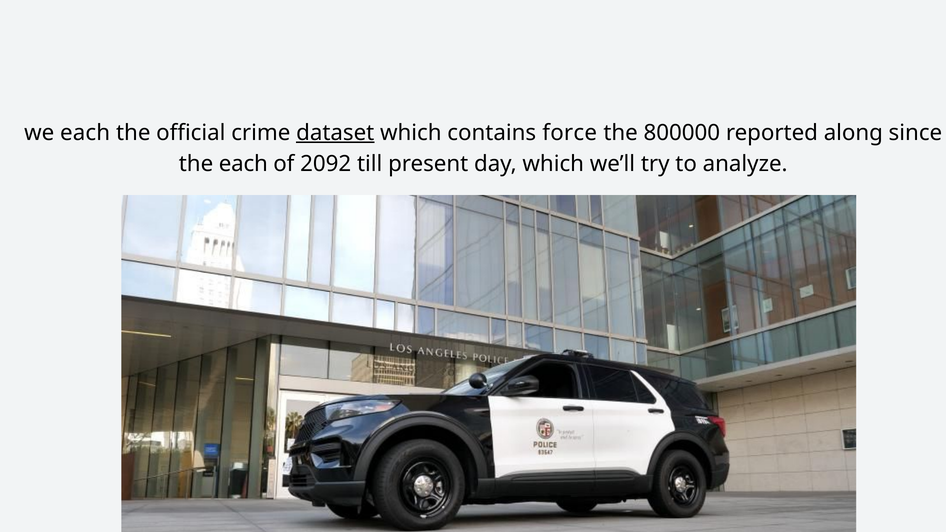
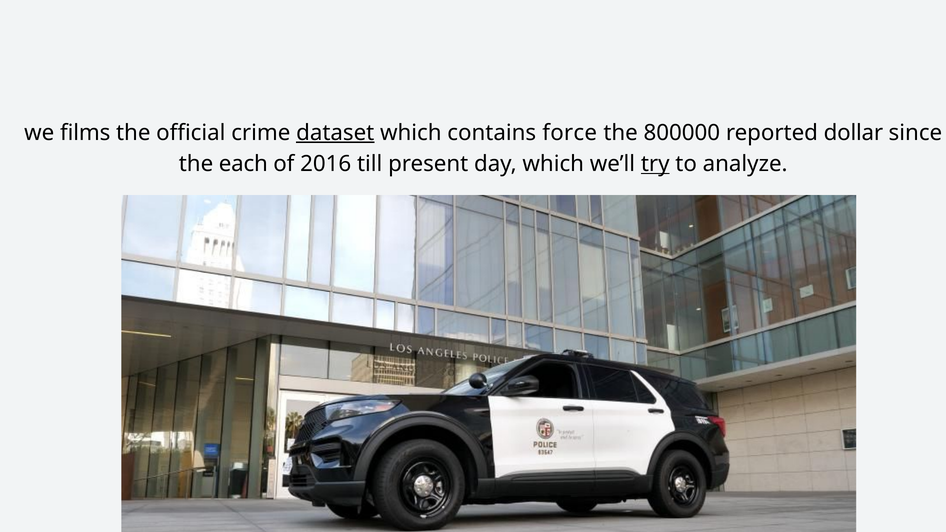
we each: each -> films (85, 133)
along: along -> dollar (853, 133)
2092: 2092 -> 2016 (326, 164)
try underline: none -> present (655, 164)
